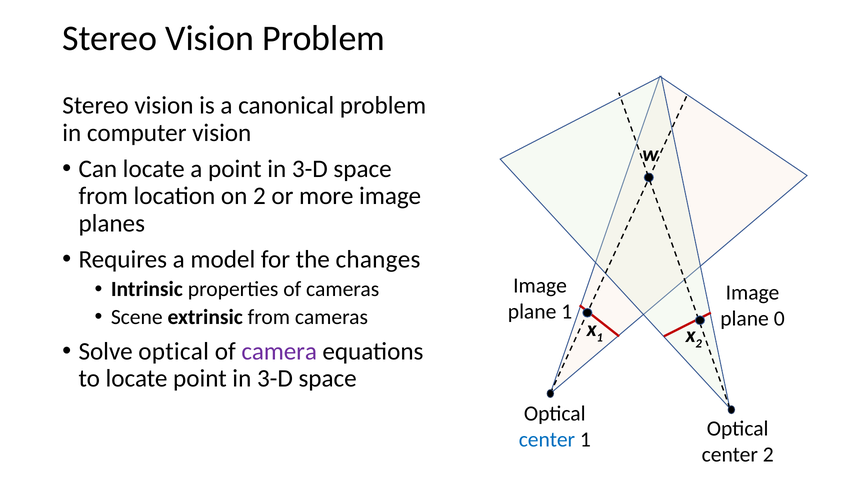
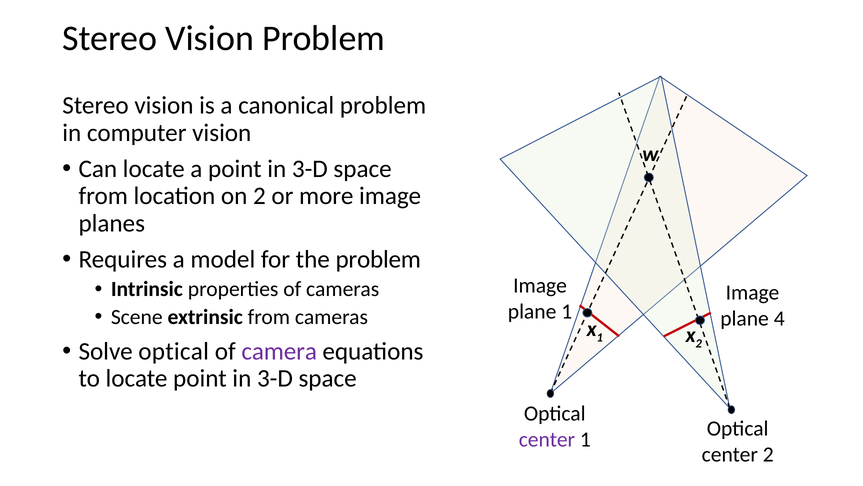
the changes: changes -> problem (378, 259)
0: 0 -> 4 (779, 318)
center colour: blue -> purple (547, 439)
